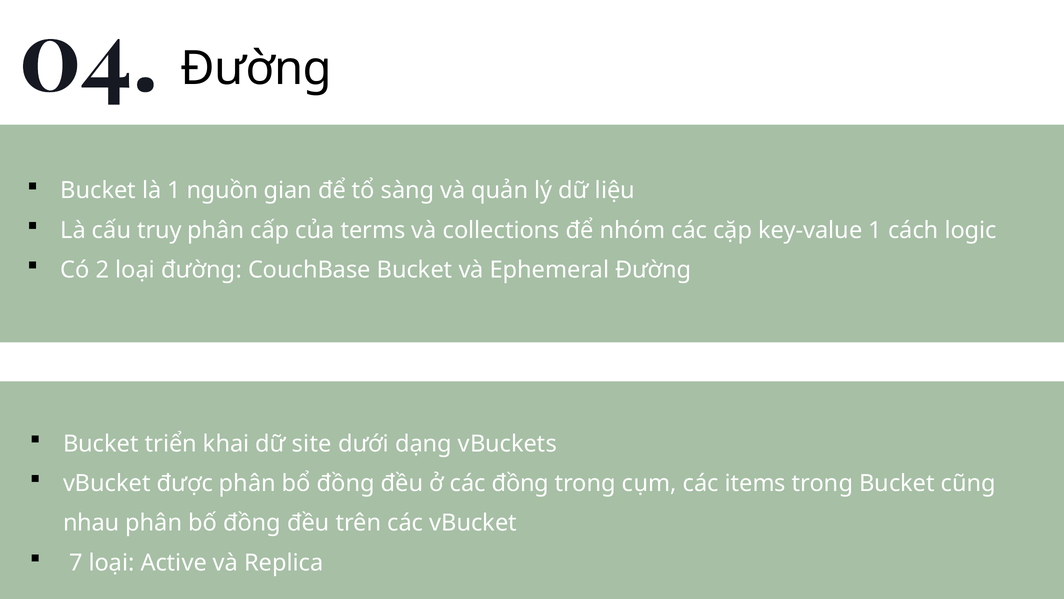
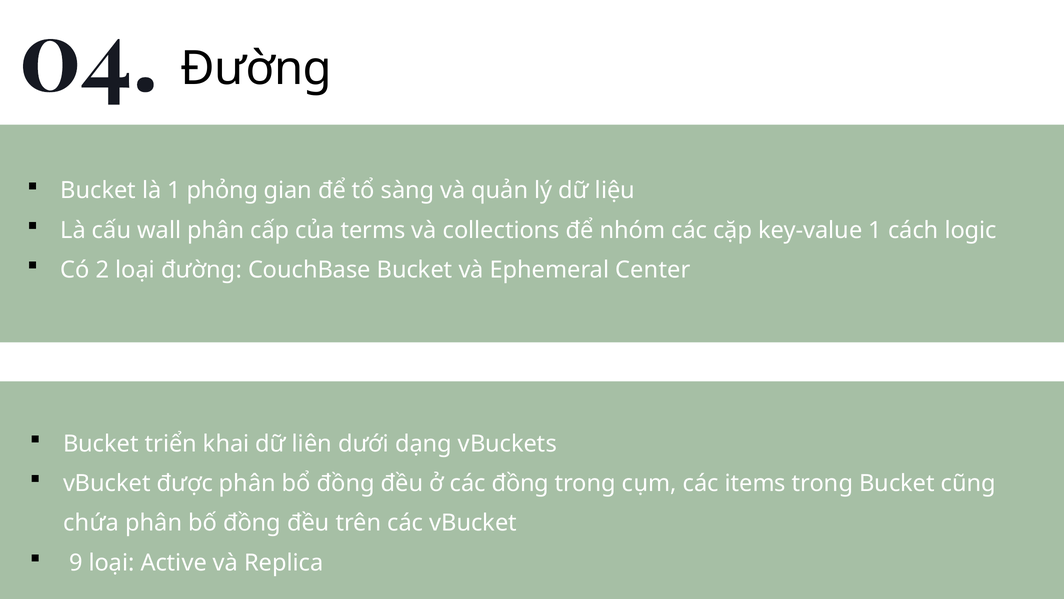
nguồn: nguồn -> phỏng (222, 191)
truy: truy -> wall (159, 230)
Ephemeral Đường: Đường -> Center (653, 270)
site: site -> liên (312, 443)
nhau: nhau -> chứa (91, 523)
7: 7 -> 9 (76, 562)
